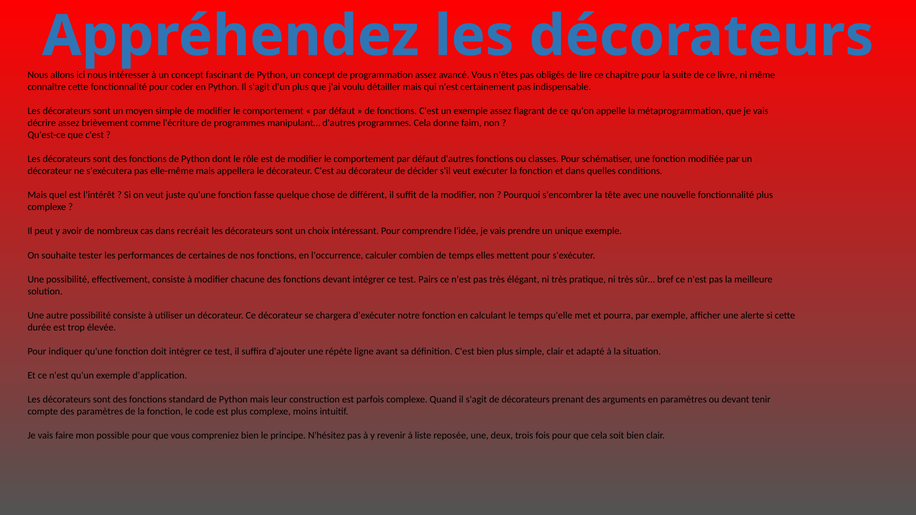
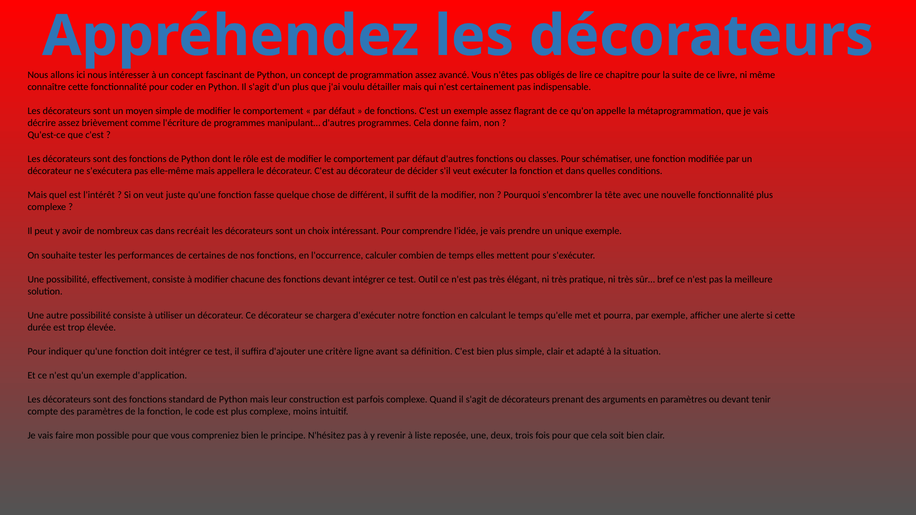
Pairs: Pairs -> Outil (428, 279)
répète: répète -> critère (339, 351)
